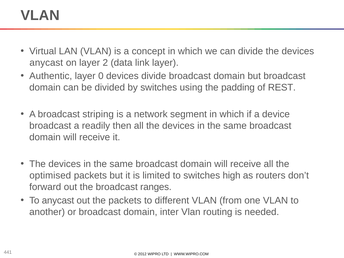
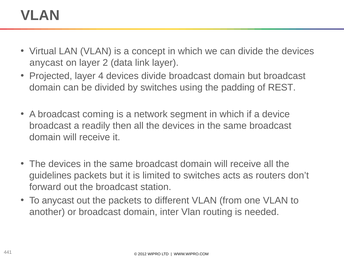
Authentic: Authentic -> Projected (51, 76)
0: 0 -> 4 (101, 76)
striping: striping -> coming (98, 114)
optimised: optimised -> guidelines (50, 176)
high: high -> acts (232, 176)
ranges: ranges -> station (156, 187)
